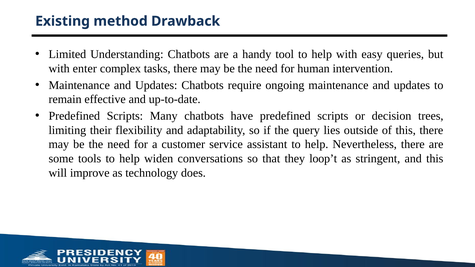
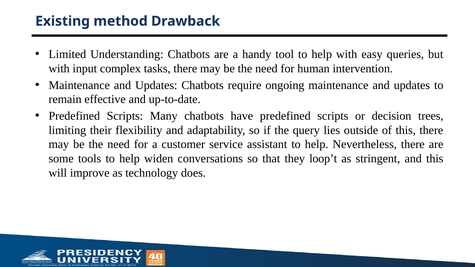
enter: enter -> input (85, 69)
